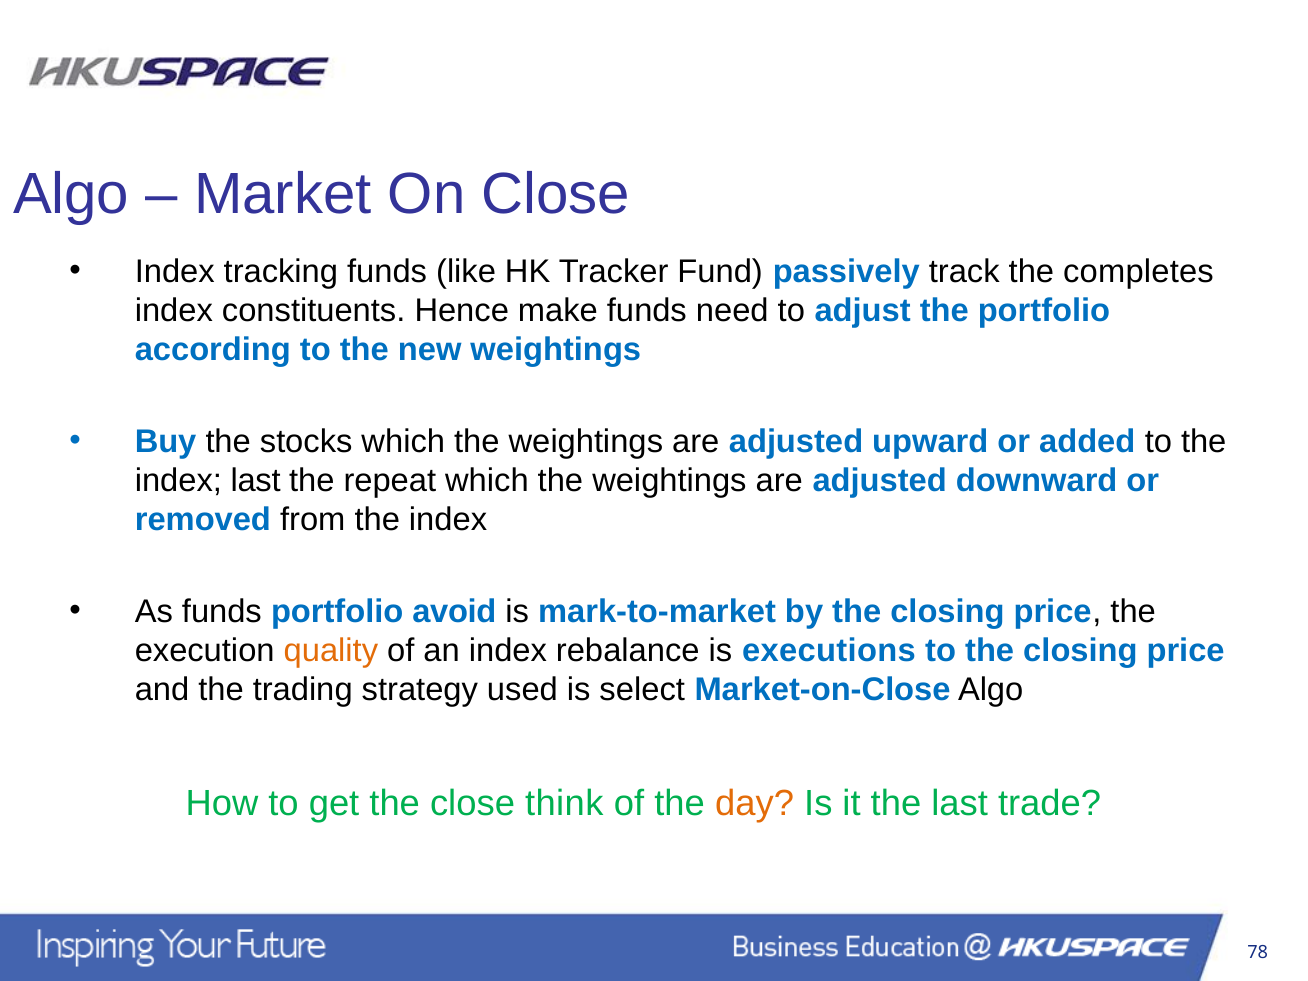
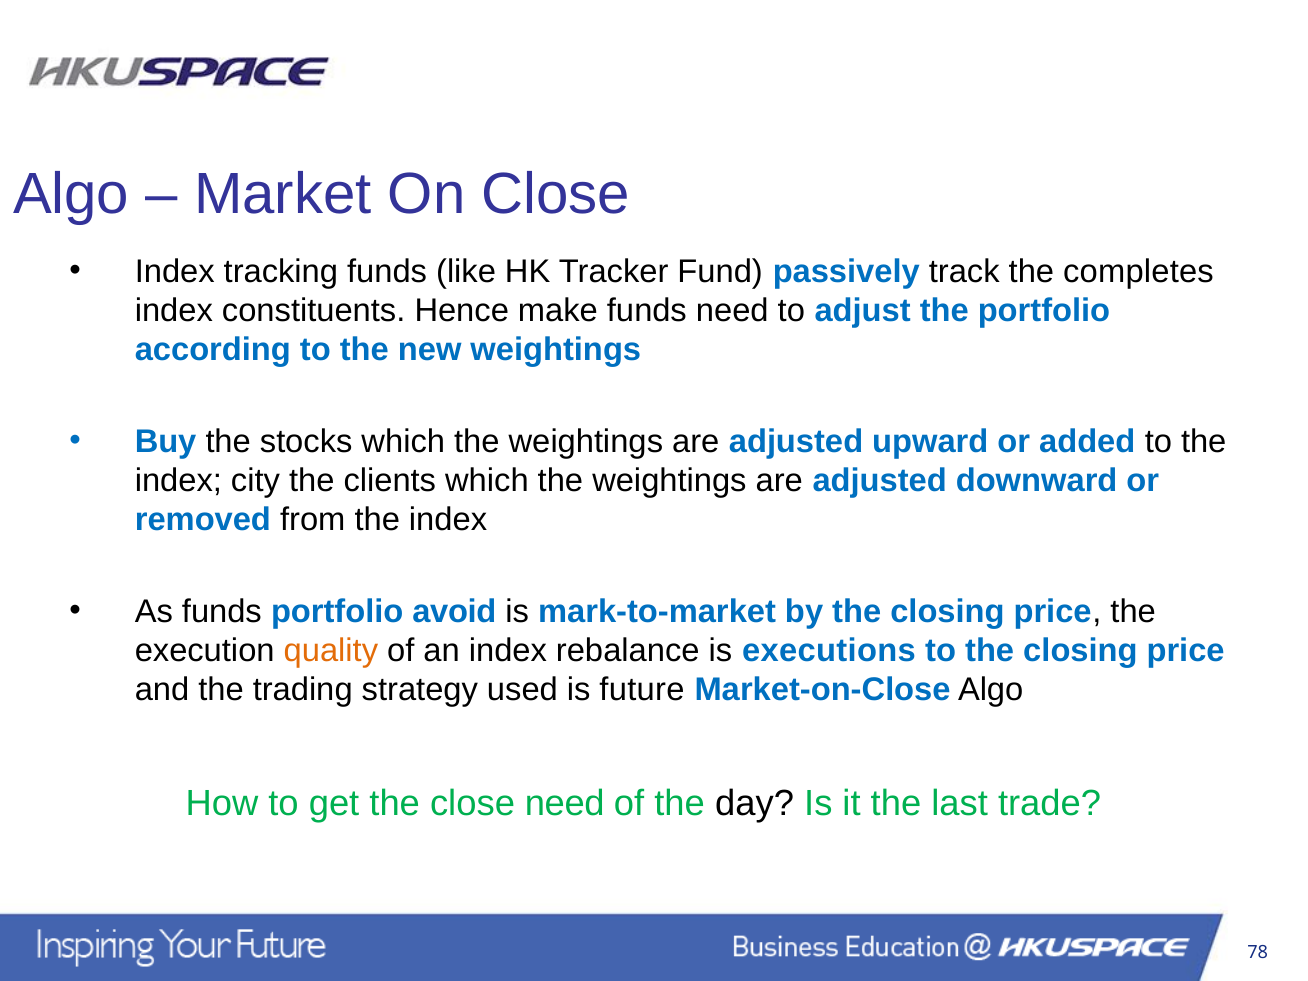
index last: last -> city (255, 481)
repeat: repeat -> clients (390, 481)
select: select -> future (642, 690)
close think: think -> need (565, 804)
day colour: orange -> black (755, 804)
